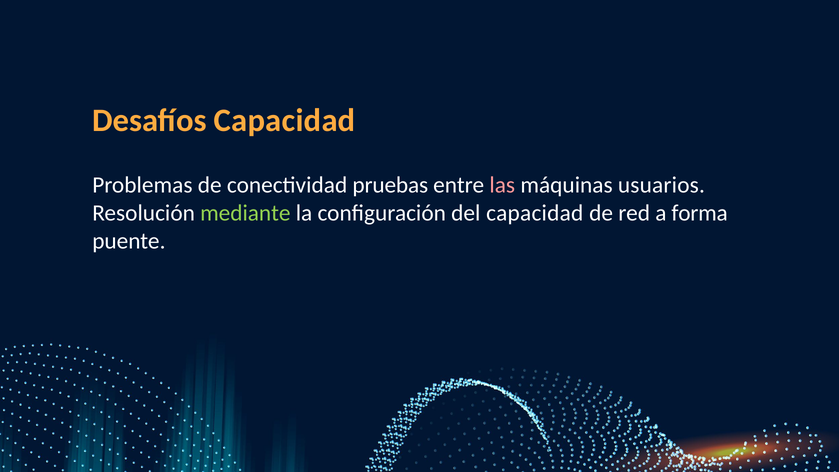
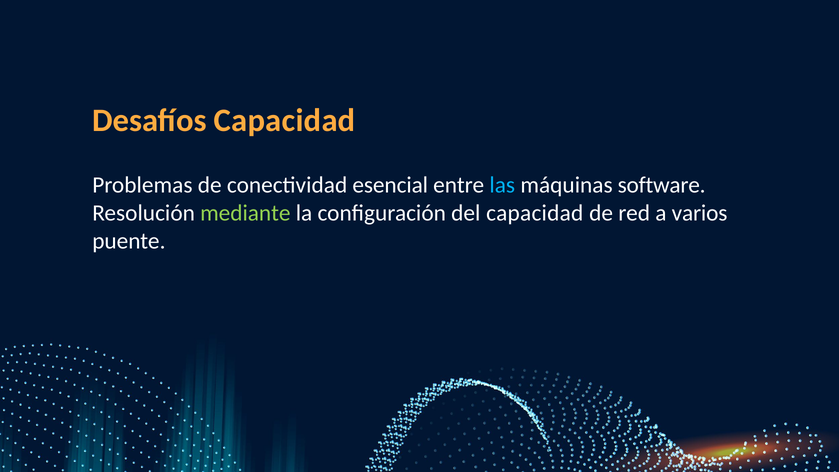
pruebas: pruebas -> esencial (390, 185)
las colour: pink -> light blue (502, 185)
usuarios: usuarios -> software (662, 185)
forma: forma -> varios (700, 213)
